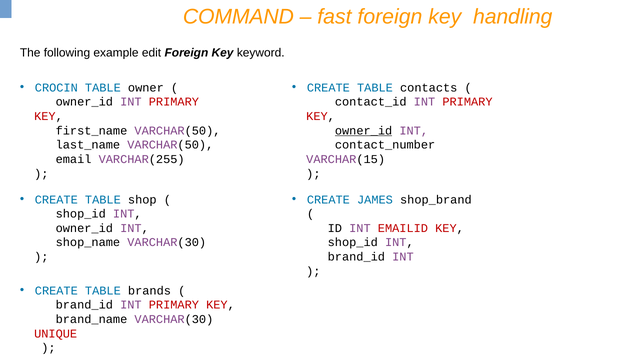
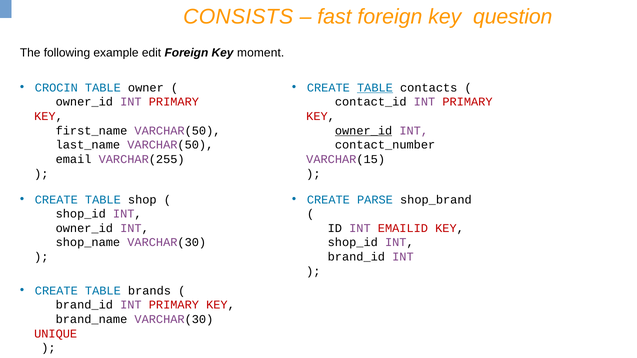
COMMAND: COMMAND -> CONSISTS (238, 17)
handling: handling -> question (513, 17)
keyword: keyword -> moment (261, 53)
TABLE underline: none -> present (375, 88)
JAMES: JAMES -> PARSE (375, 200)
